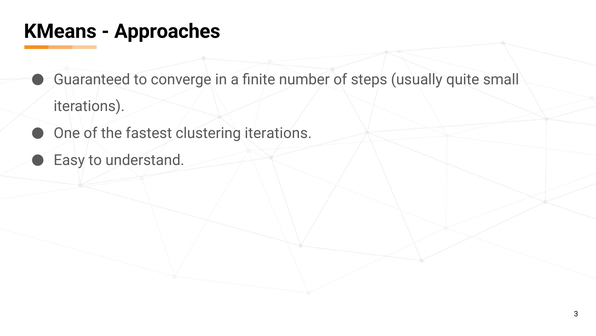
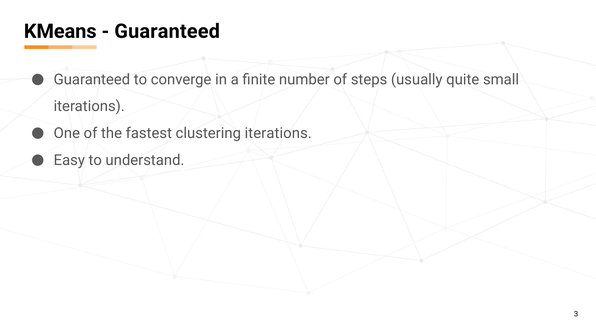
Approaches: Approaches -> Guaranteed (167, 31)
